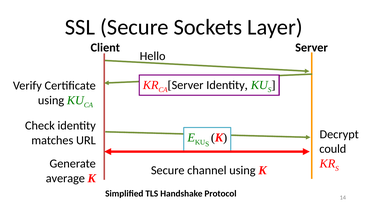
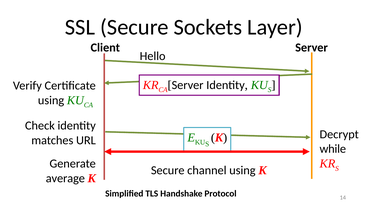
could: could -> while (333, 149)
